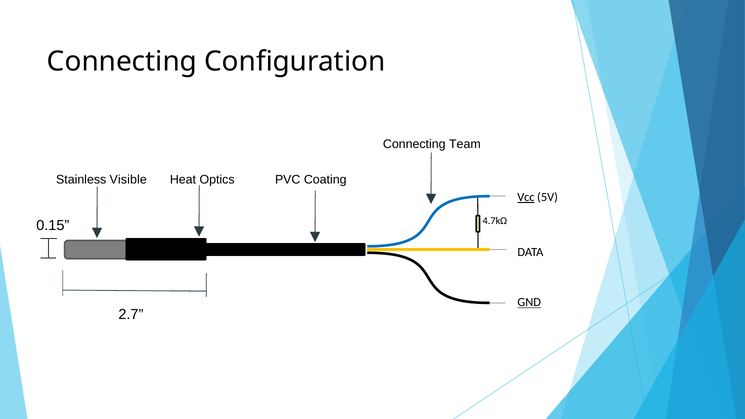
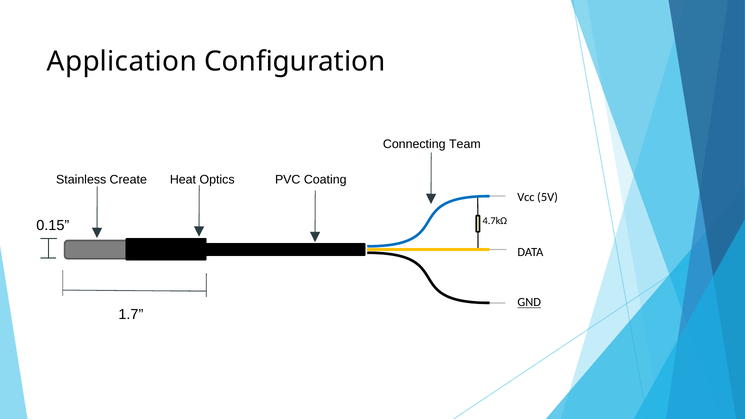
Connecting: Connecting -> Application (122, 62)
Visible: Visible -> Create (128, 179)
Vcc underline: present -> none (526, 197)
2.7: 2.7 -> 1.7 (131, 314)
